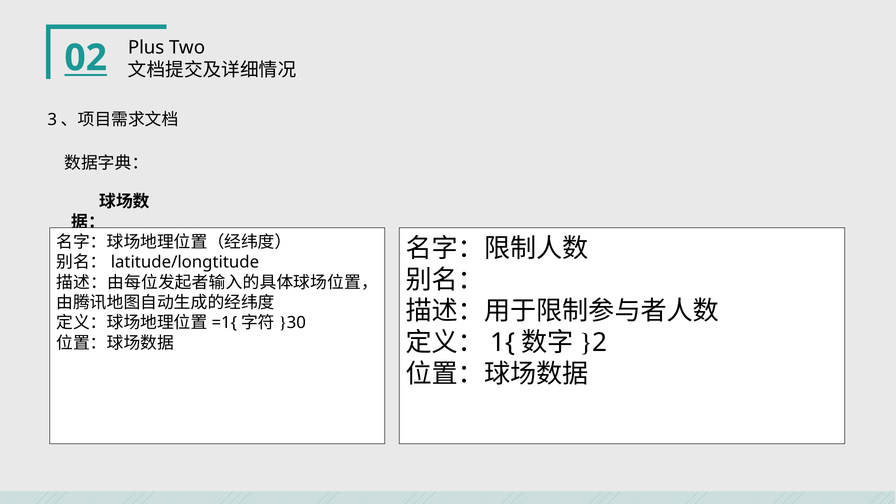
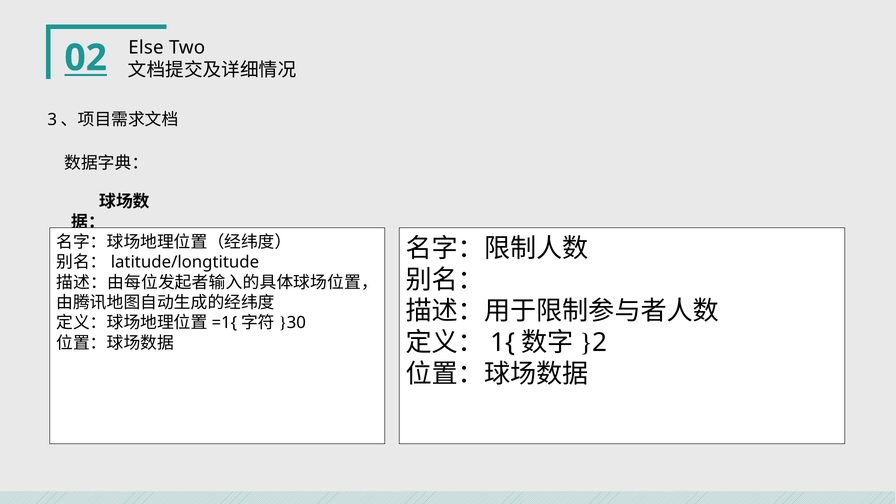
Plus: Plus -> Else (146, 48)
